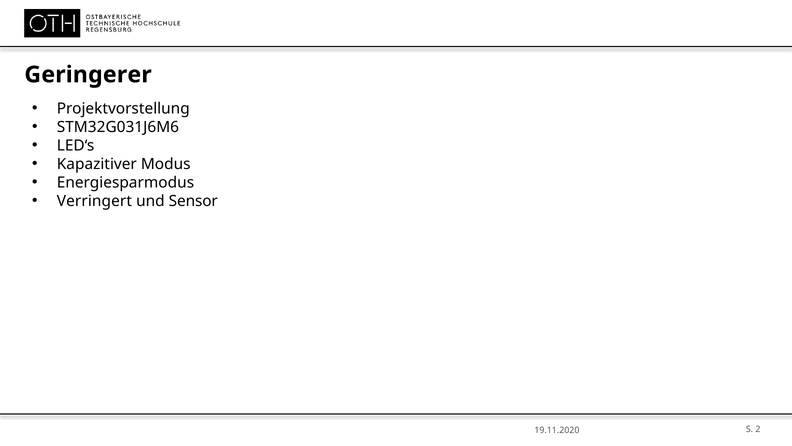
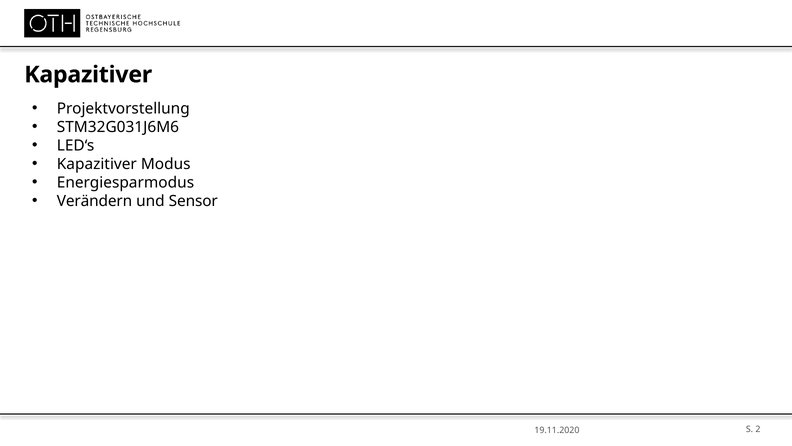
Geringerer: Geringerer -> Kapazitiver (88, 75)
Verringert: Verringert -> Verändern (95, 201)
